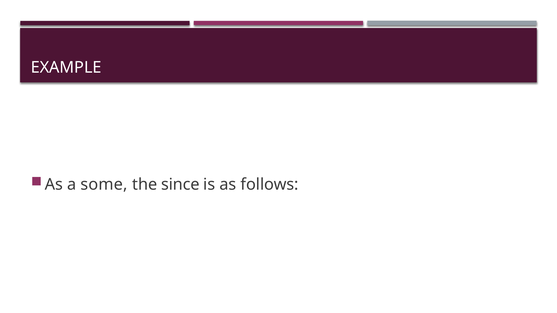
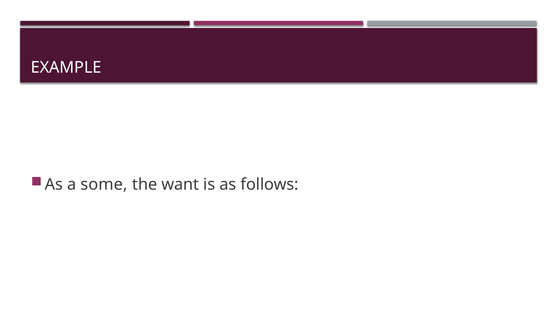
since: since -> want (180, 185)
